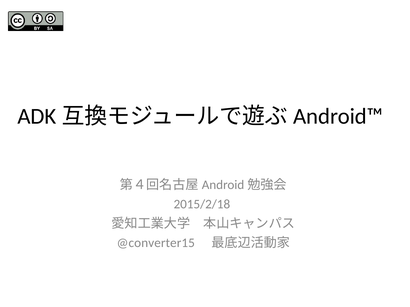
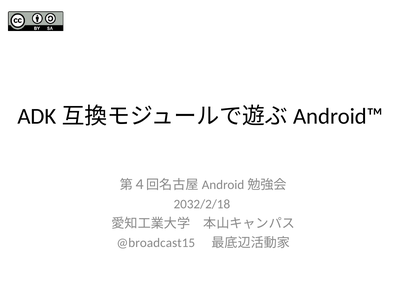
2015/2/18: 2015/2/18 -> 2032/2/18 (202, 204)
@converter15: @converter15 -> @broadcast15 (156, 243)
